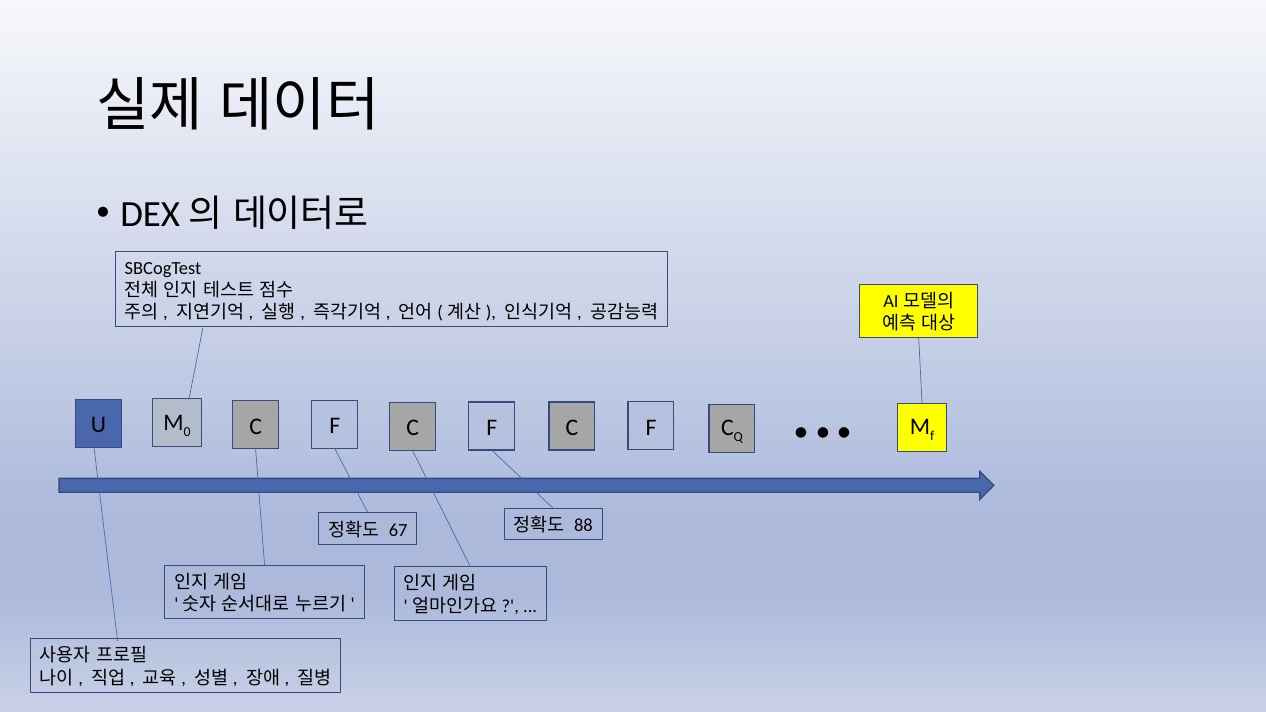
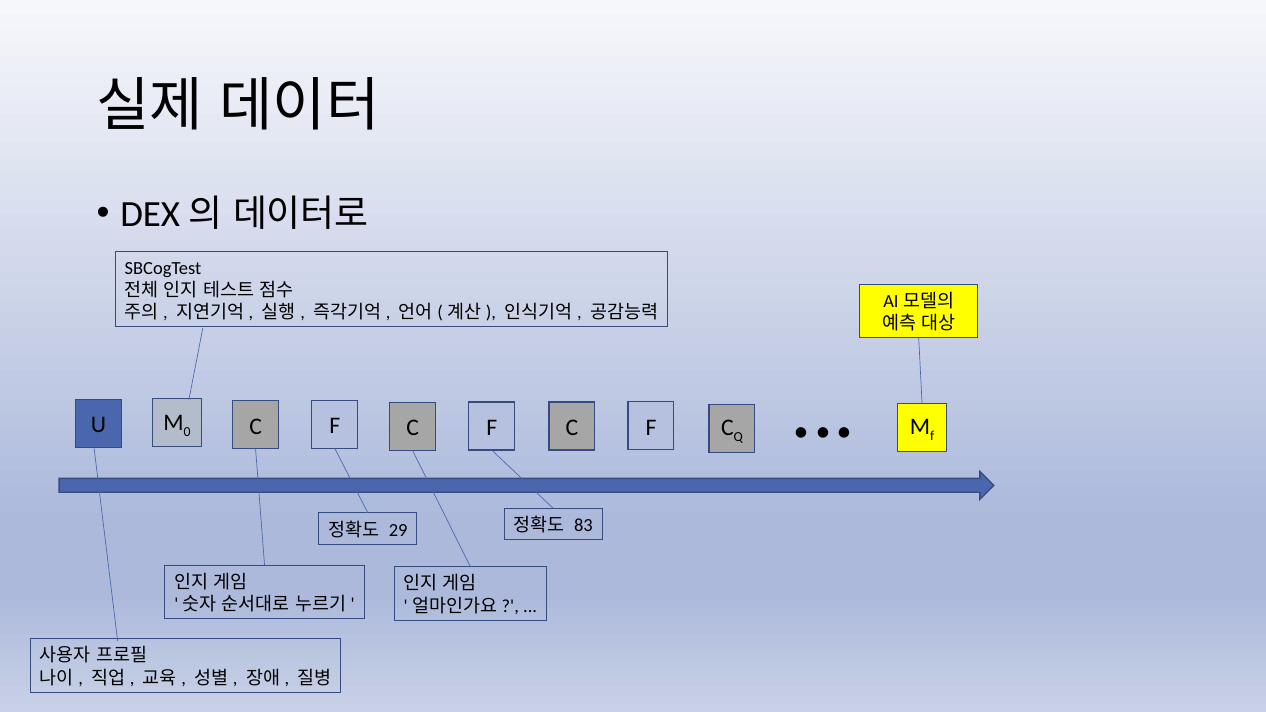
67: 67 -> 29 (398, 530)
88: 88 -> 83 (583, 525)
